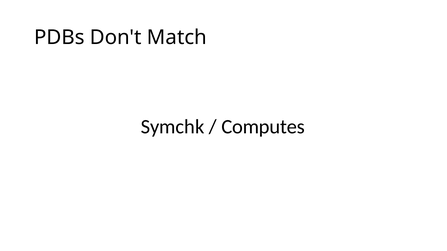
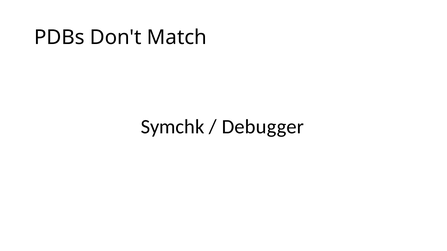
Computes: Computes -> Debugger (263, 127)
